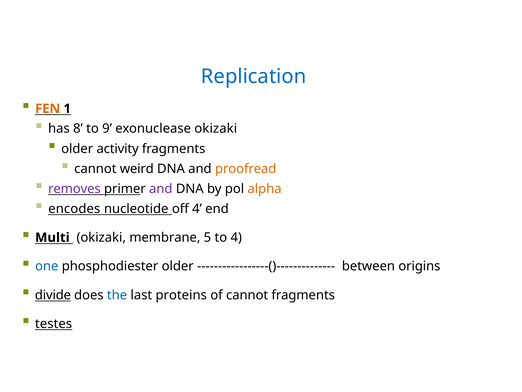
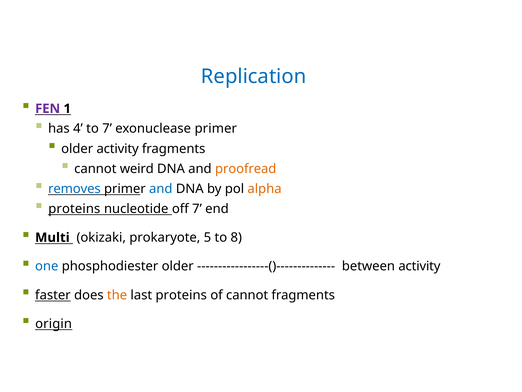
FEN colour: orange -> purple (48, 108)
8: 8 -> 4 (78, 129)
to 9: 9 -> 7 (107, 129)
exonuclease okizaki: okizaki -> primer (216, 129)
removes colour: purple -> blue (74, 189)
and colour: purple -> blue (161, 189)
encodes: encodes -> proteins (74, 209)
off 4: 4 -> 7 (197, 209)
membrane: membrane -> prokaryote (165, 237)
to 4: 4 -> 8 (236, 237)
between origins: origins -> activity (419, 266)
divide: divide -> faster (53, 295)
the colour: blue -> orange (117, 295)
testes: testes -> origin (54, 323)
